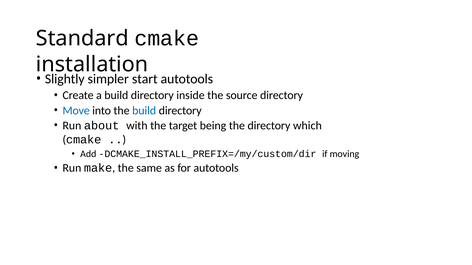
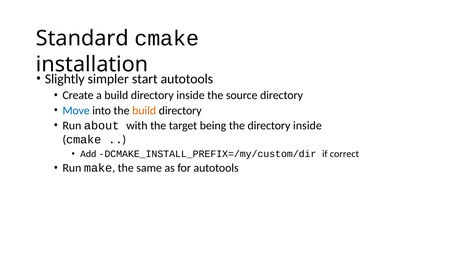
build colour: blue -> orange (144, 111)
the directory which: which -> inside (307, 126)
moving: moving -> correct (344, 154)
